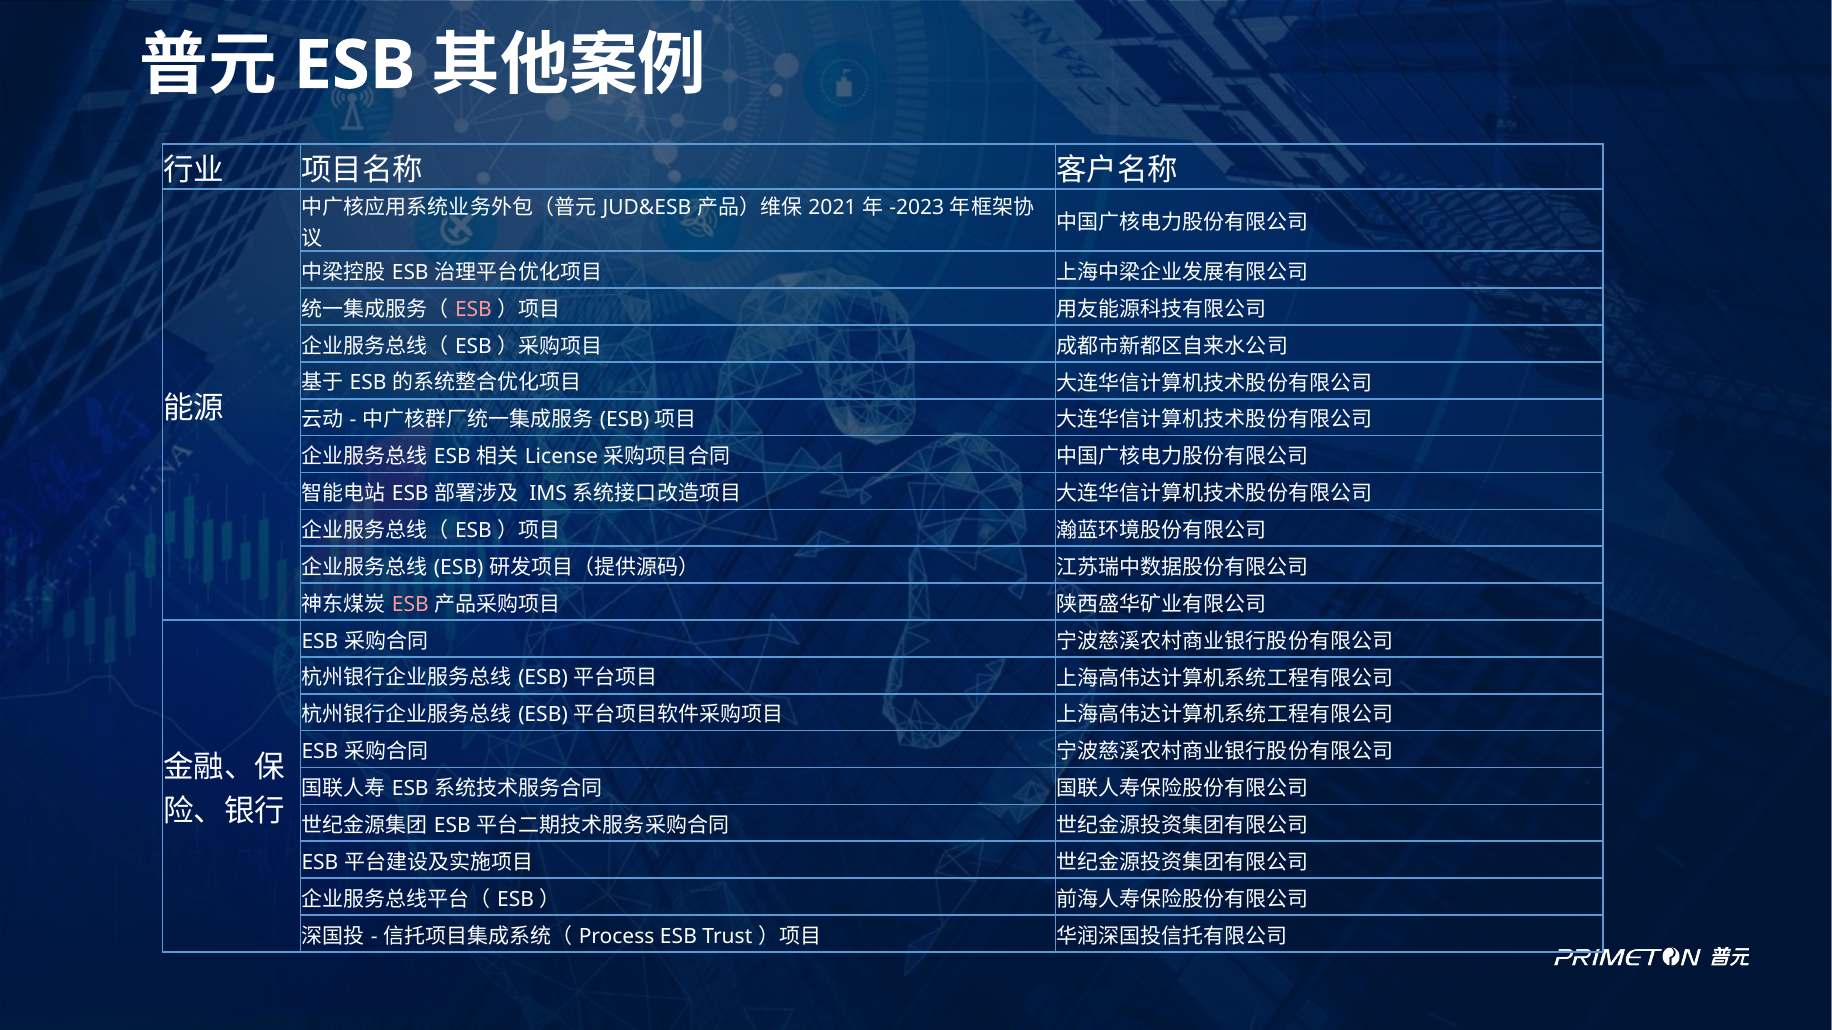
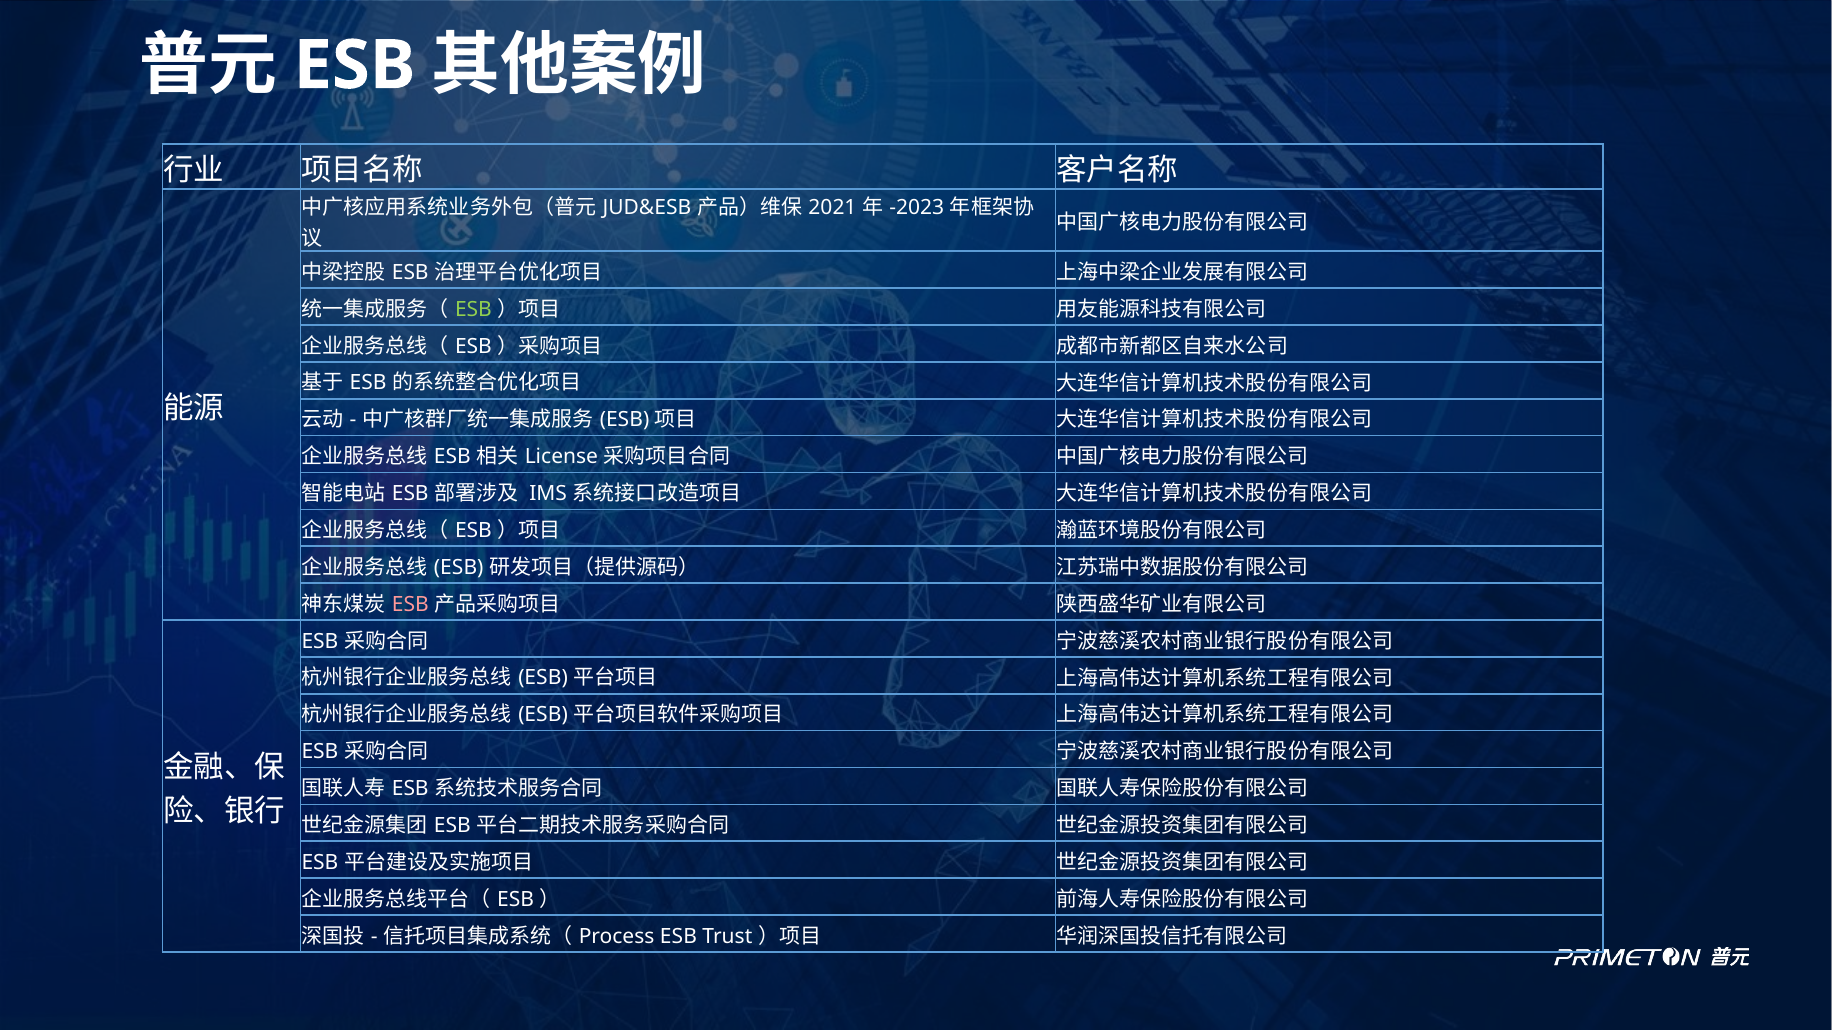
ESB colour: pink -> light green (473, 309)
